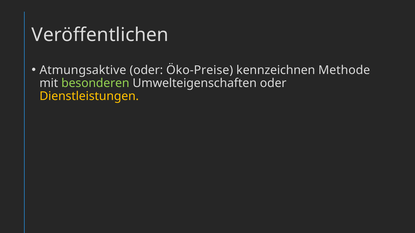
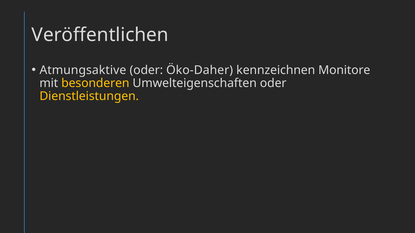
Öko-Preise: Öko-Preise -> Öko-Daher (200, 70)
Methode: Methode -> Monitore (344, 70)
besonderen colour: light green -> yellow (95, 83)
